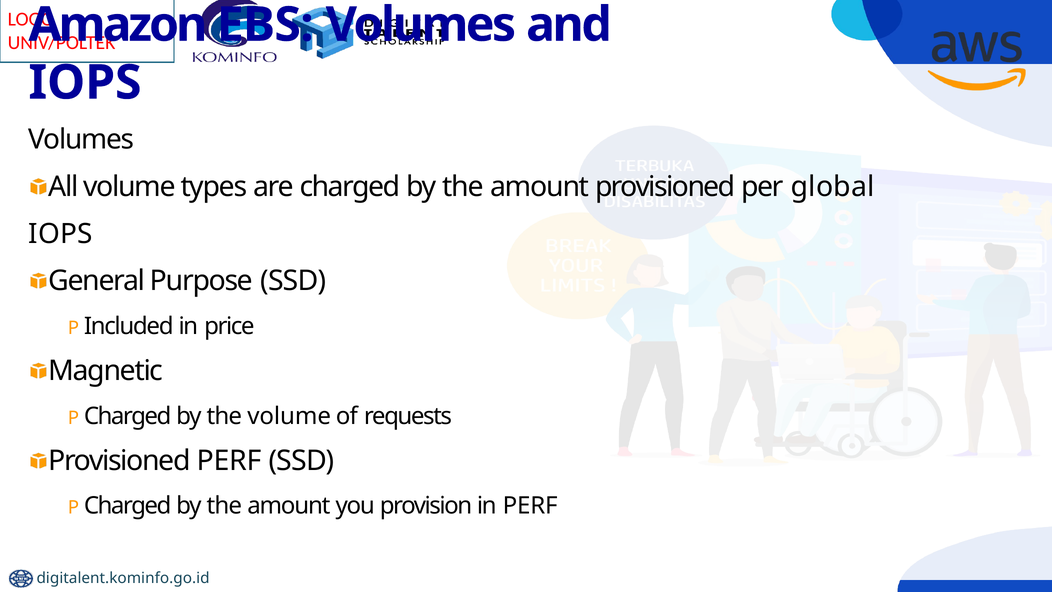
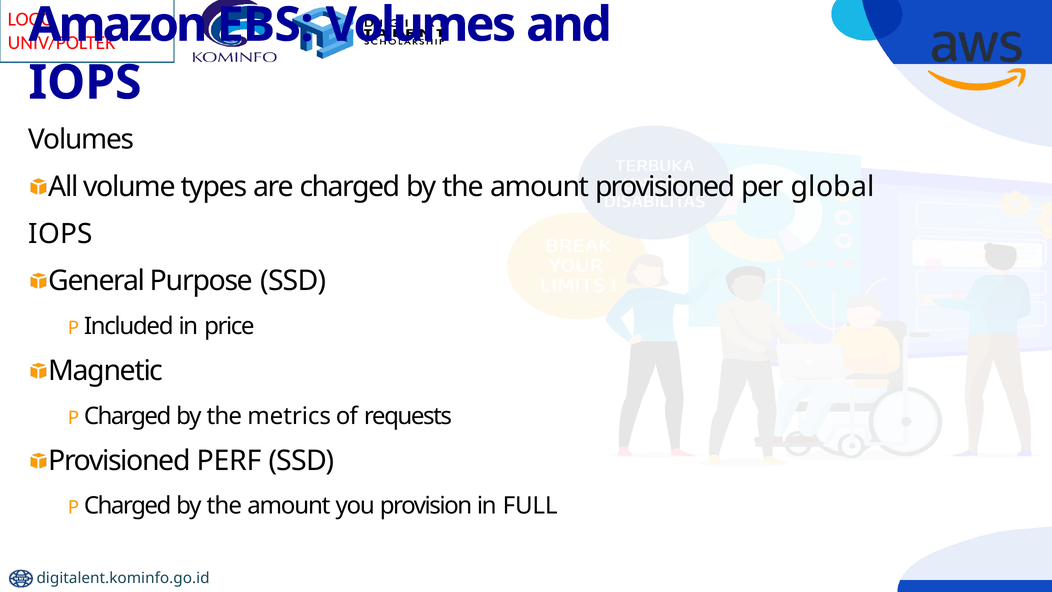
the volume: volume -> metrics (289, 416)
in PERF: PERF -> FULL (530, 506)
